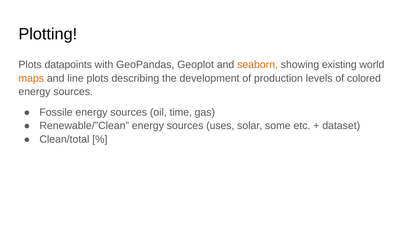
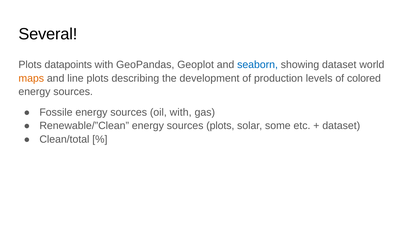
Plotting: Plotting -> Several (48, 34)
seaborn colour: orange -> blue (258, 65)
showing existing: existing -> dataset (339, 65)
oil time: time -> with (181, 112)
sources uses: uses -> plots (220, 126)
